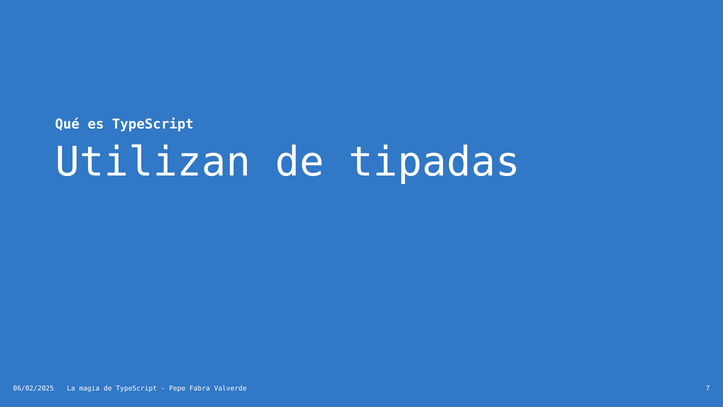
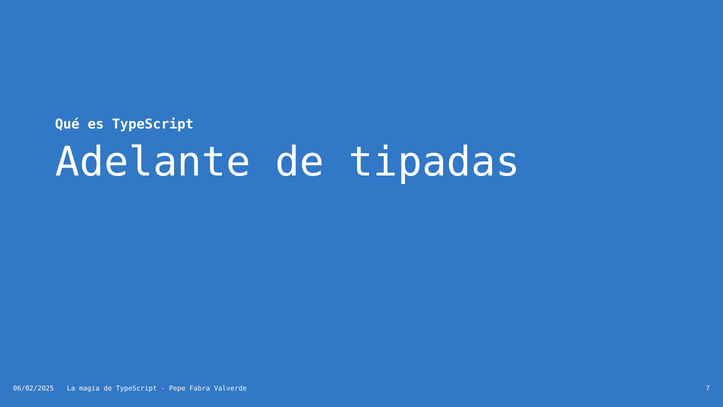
Utilizan: Utilizan -> Adelante (153, 162)
